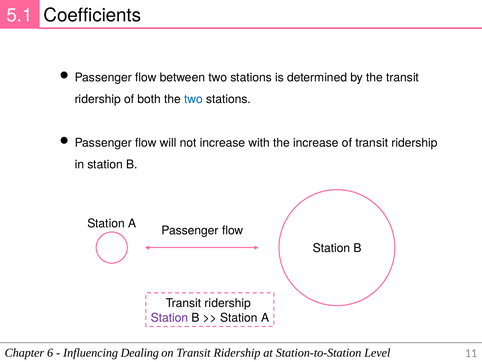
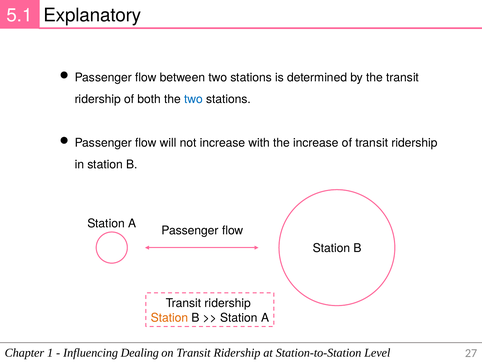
Coefficients: Coefficients -> Explanatory (92, 15)
Station colour: purple -> orange (169, 317)
6: 6 -> 1 (50, 352)
11: 11 -> 27 (471, 353)
